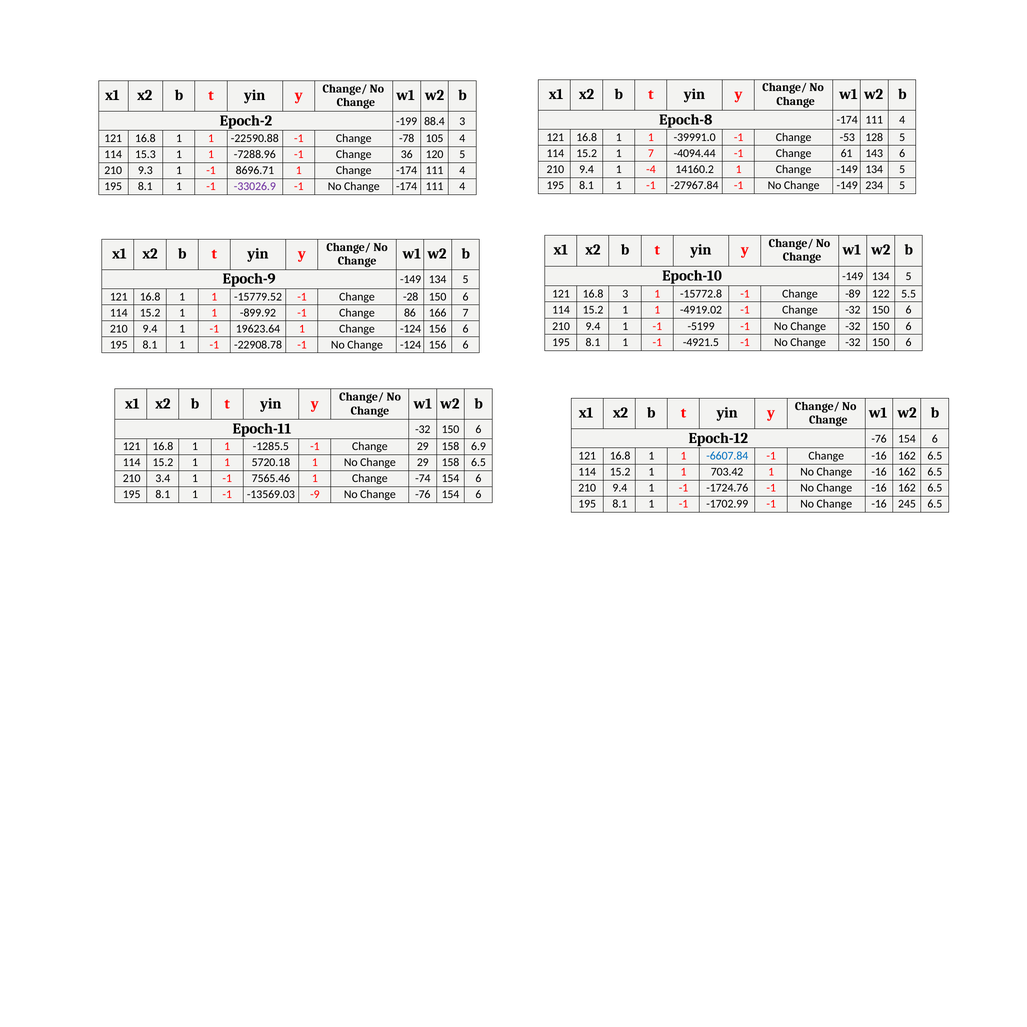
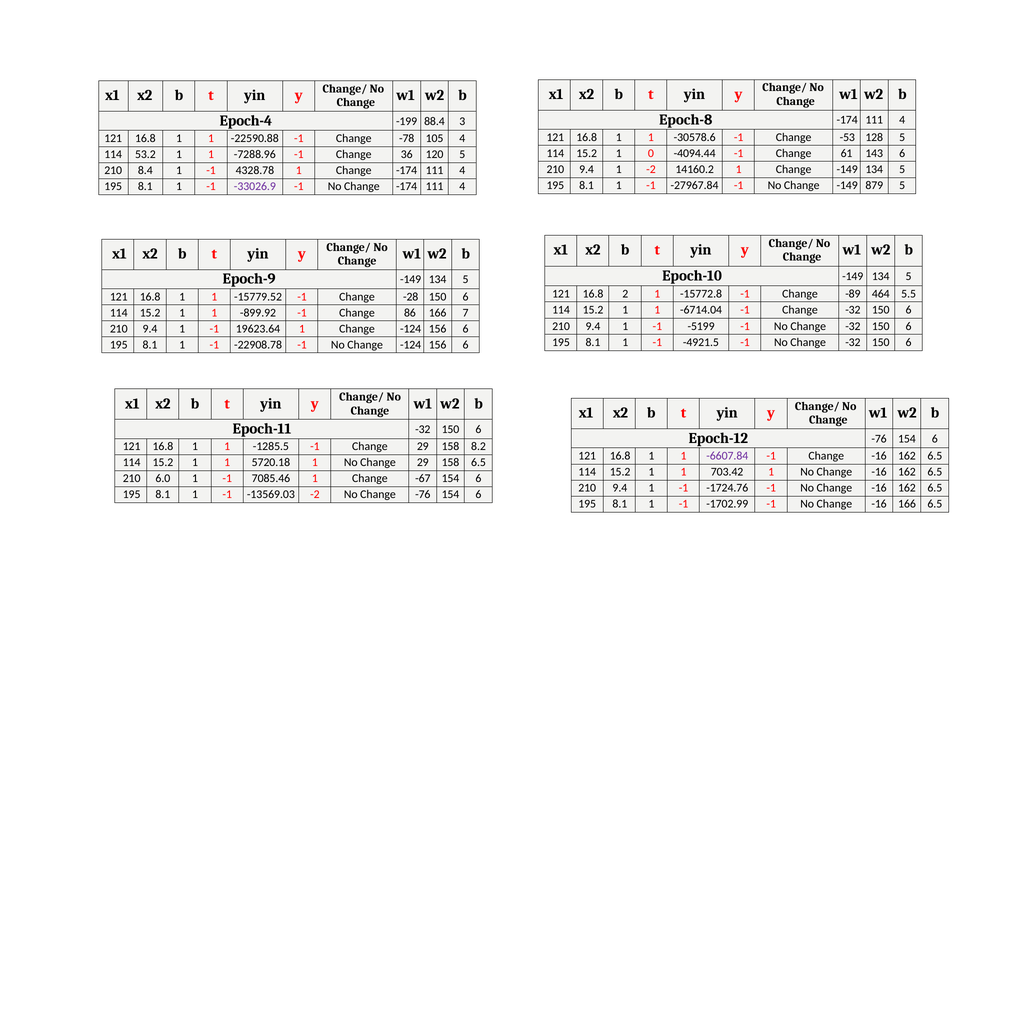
Epoch-2: Epoch-2 -> Epoch-4 (246, 121)
-39991.0: -39991.0 -> -30578.6 (695, 137)
1 7: 7 -> 0 (651, 153)
15.3: 15.3 -> 53.2 (145, 154)
1 -4: -4 -> -2 (651, 169)
9.3: 9.3 -> 8.4 (145, 170)
8696.71: 8696.71 -> 4328.78 (255, 170)
234: 234 -> 879 (874, 185)
16.8 3: 3 -> 2 (625, 294)
122: 122 -> 464 (881, 294)
-4919.02: -4919.02 -> -6714.04 (701, 310)
6.9: 6.9 -> 8.2 (479, 446)
-6607.84 colour: blue -> purple (727, 456)
3.4: 3.4 -> 6.0 (163, 479)
7565.46: 7565.46 -> 7085.46 (271, 479)
-74: -74 -> -67 (423, 479)
-13569.03 -9: -9 -> -2 (315, 495)
-16 245: 245 -> 166 (907, 504)
